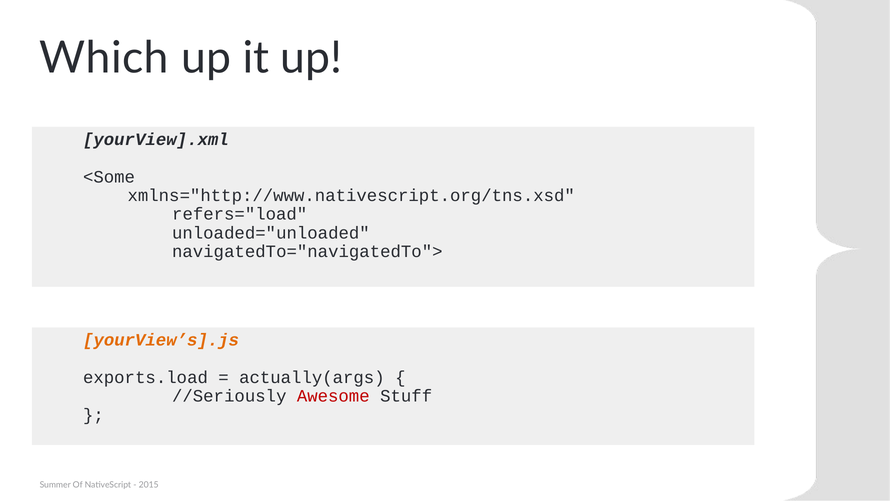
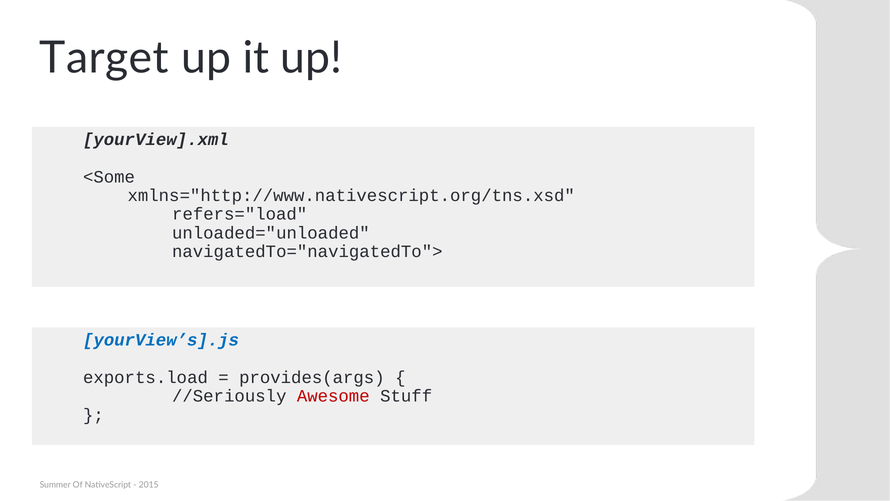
Which: Which -> Target (104, 58)
yourView’s].js colour: orange -> blue (161, 340)
actually(args: actually(args -> provides(args (312, 377)
